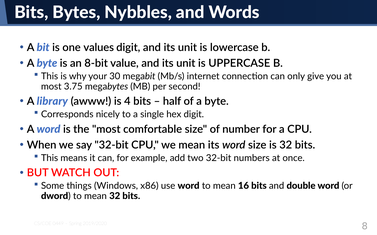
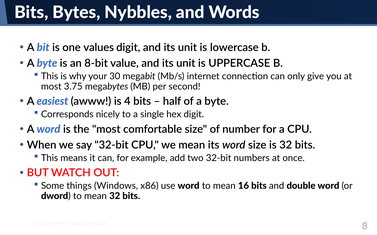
library: library -> easiest (52, 102)
